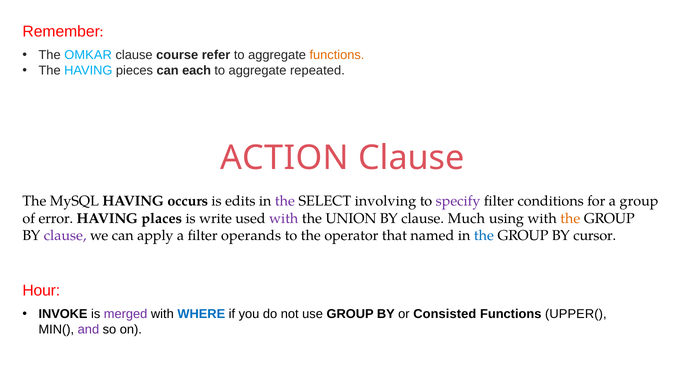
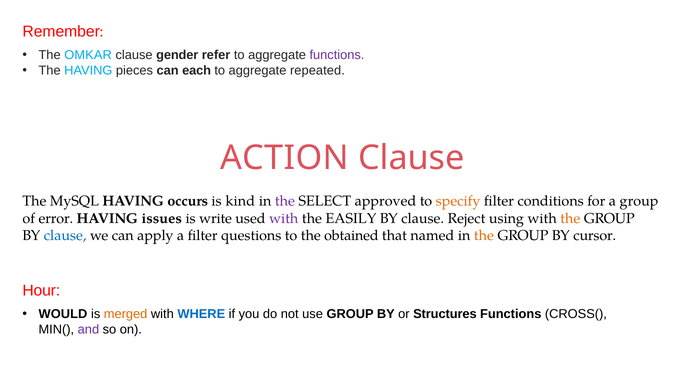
course: course -> gender (177, 55)
functions colour: orange -> purple (337, 55)
edits: edits -> kind (240, 201)
involving: involving -> approved (385, 201)
specify colour: purple -> orange (458, 201)
places: places -> issues (162, 219)
UNION: UNION -> EASILY (351, 219)
Much: Much -> Reject (466, 219)
clause colour: purple -> blue (65, 236)
operands: operands -> questions (251, 236)
operator: operator -> obtained (351, 236)
the colour: blue -> orange (484, 236)
INVOKE: INVOKE -> WOULD (63, 314)
merged colour: purple -> orange (126, 314)
Consisted: Consisted -> Structures (445, 314)
UPPER(: UPPER( -> CROSS( (576, 314)
